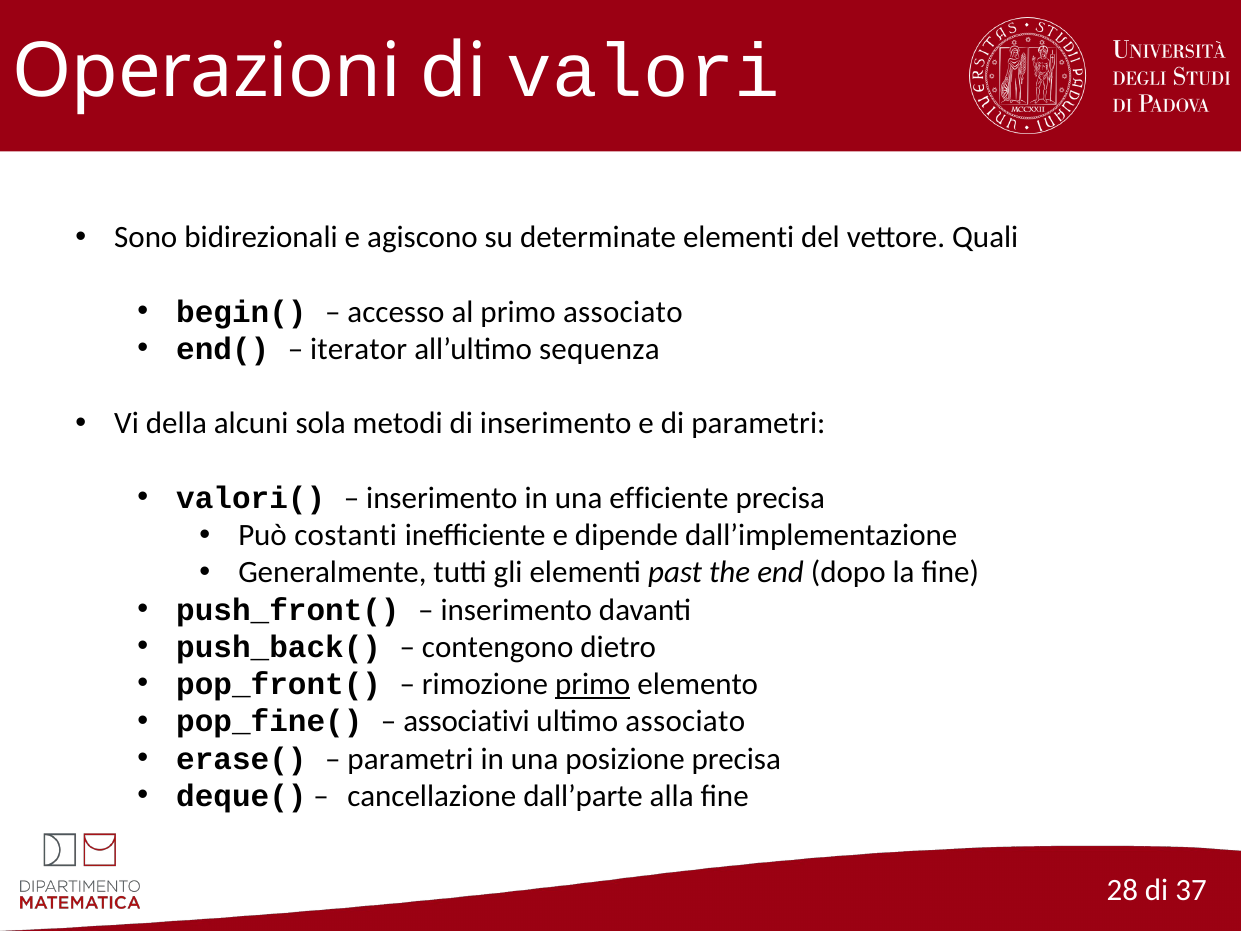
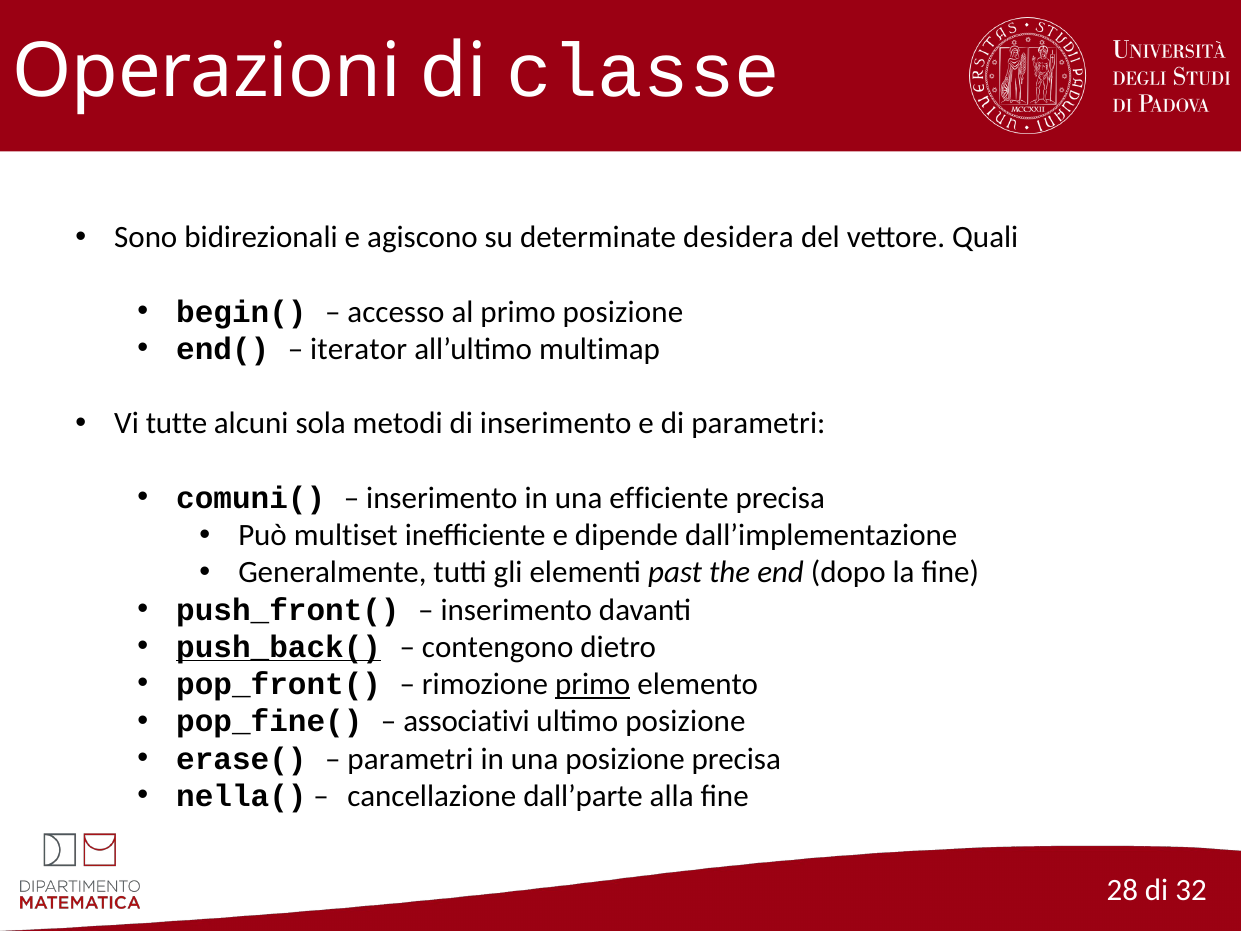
valori: valori -> classe (644, 72)
determinate elementi: elementi -> desidera (738, 237)
primo associato: associato -> posizione (623, 312)
sequenza: sequenza -> multimap (600, 349)
della: della -> tutte (177, 424)
valori(: valori( -> comuni( (251, 498)
costanti: costanti -> multiset (346, 535)
push_back( underline: none -> present (279, 647)
ultimo associato: associato -> posizione (685, 721)
deque(: deque( -> nella( (241, 796)
37: 37 -> 32 (1191, 890)
